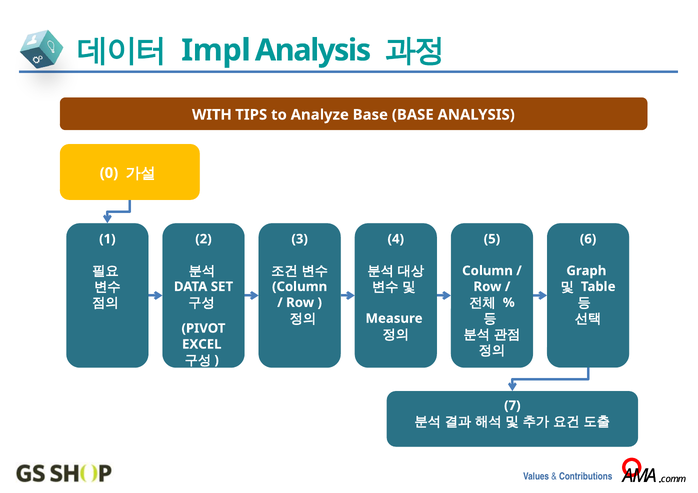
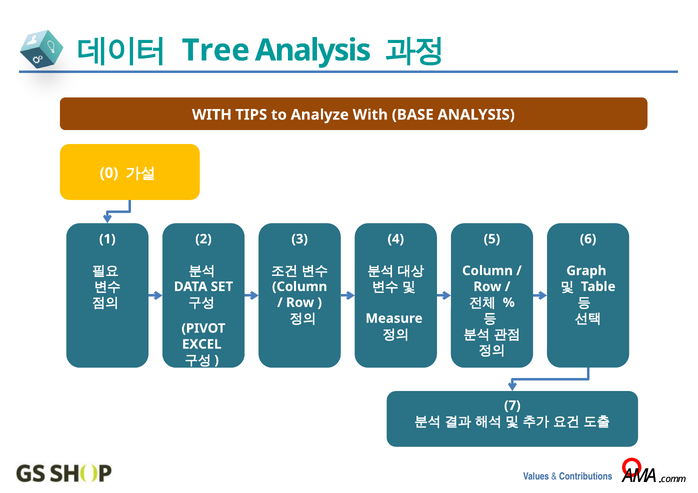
Impl: Impl -> Tree (216, 50)
Analyze Base: Base -> With (370, 115)
